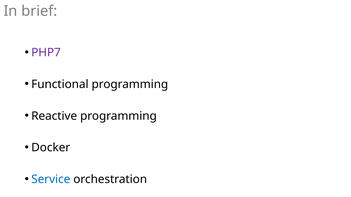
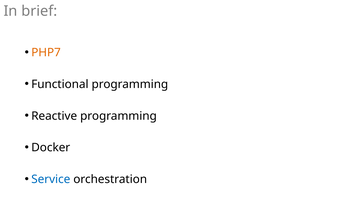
PHP7 colour: purple -> orange (46, 53)
